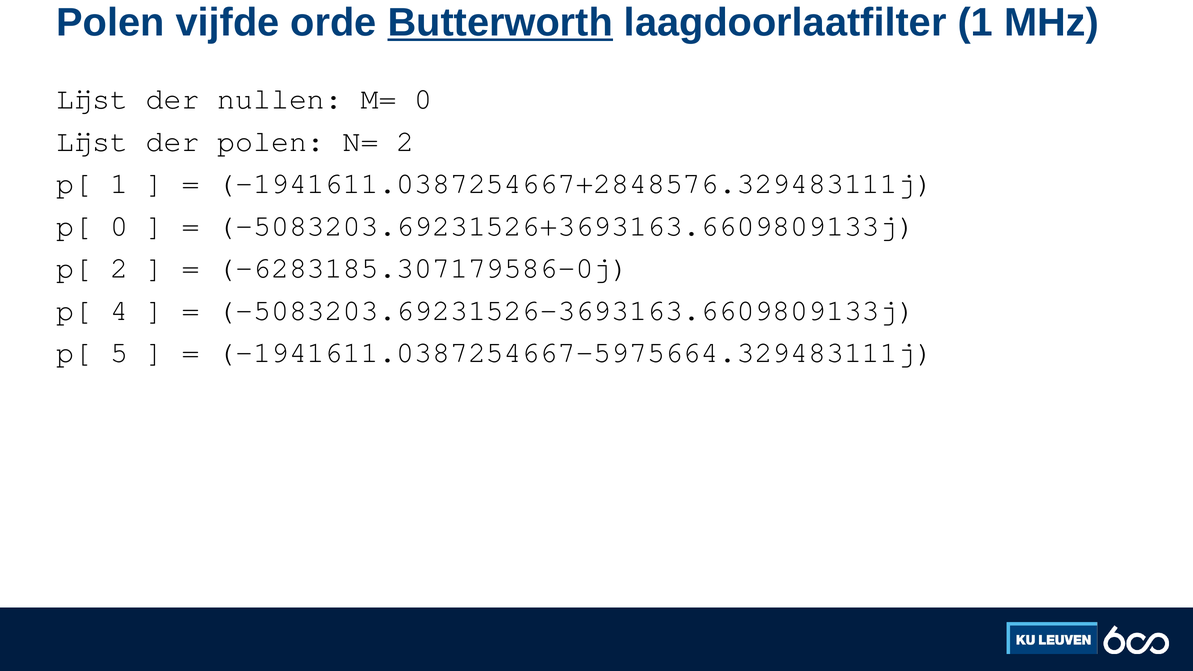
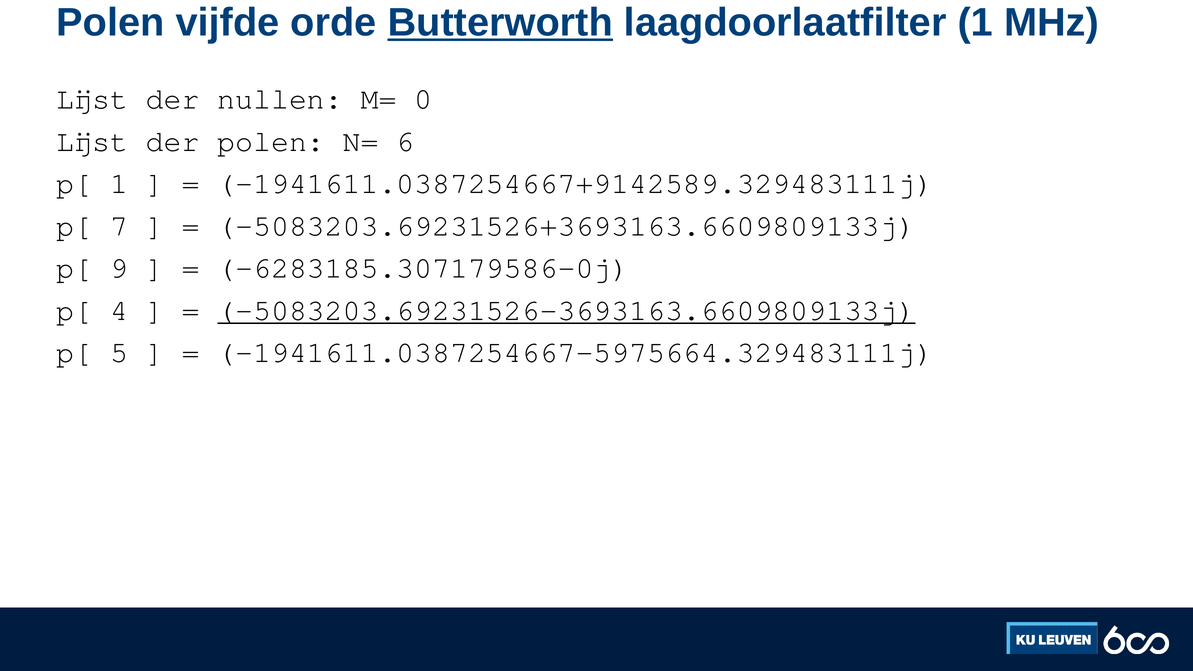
N= 2: 2 -> 6 (405, 141)
-1941611.0387254667+2848576.329483111j: -1941611.0387254667+2848576.329483111j -> -1941611.0387254667+9142589.329483111j (576, 184)
p[ 0: 0 -> 7 (119, 226)
p[ 2: 2 -> 9 (119, 268)
-5083203.69231526-3693163.6609809133j underline: none -> present (567, 310)
